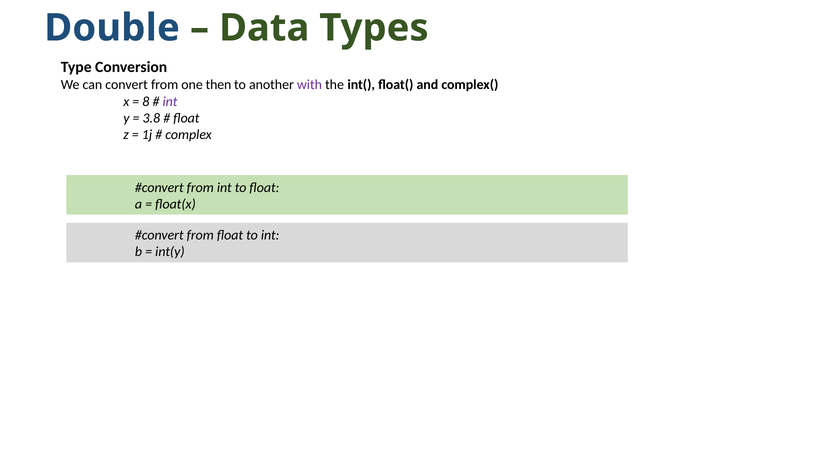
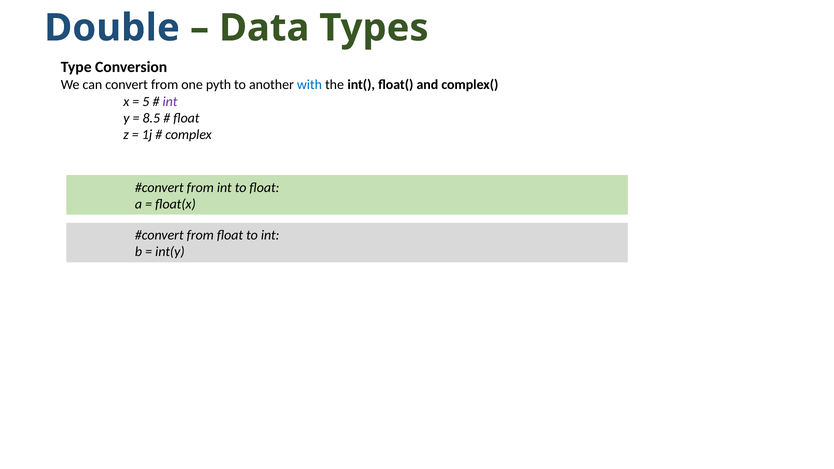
then: then -> pyth (218, 85)
with colour: purple -> blue (309, 85)
8: 8 -> 5 (146, 102)
3.8: 3.8 -> 8.5 (151, 118)
